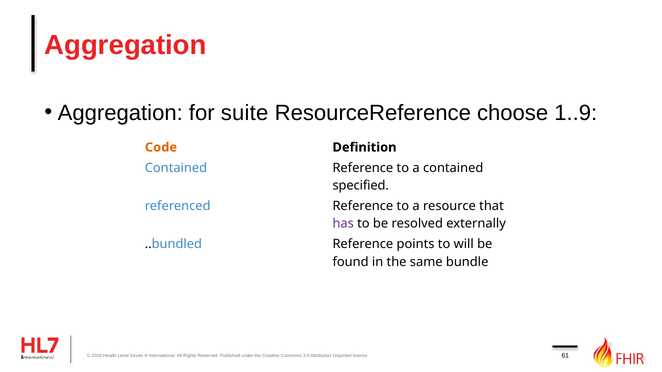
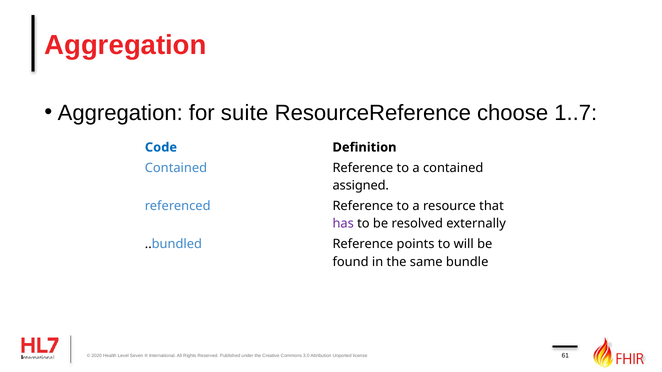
1..9: 1..9 -> 1..7 (576, 113)
Code colour: orange -> blue (161, 147)
specified: specified -> assigned (361, 186)
